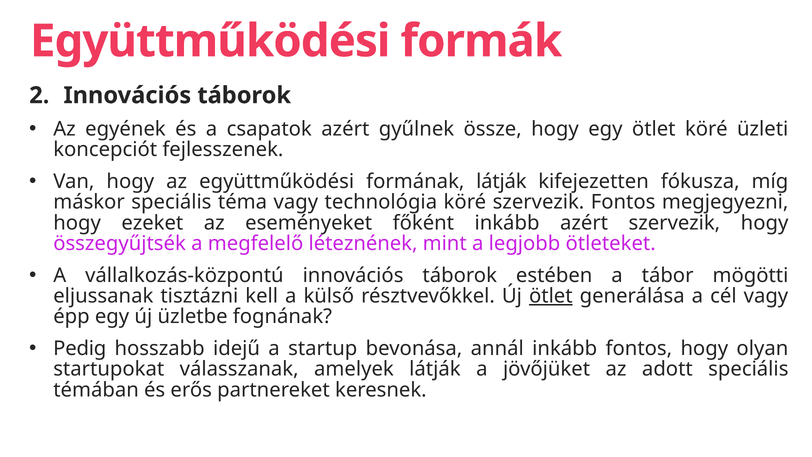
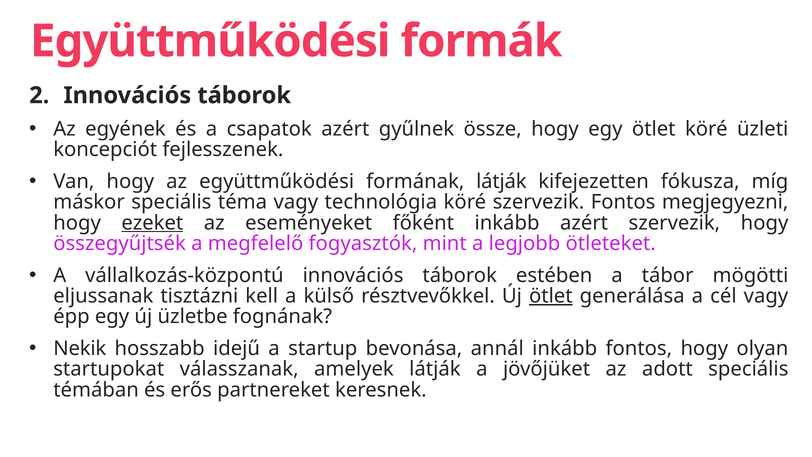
ezeket underline: none -> present (152, 223)
léteznének: léteznének -> fogyasztók (363, 243)
Pedig: Pedig -> Nekik (80, 348)
